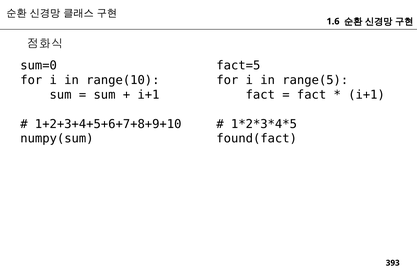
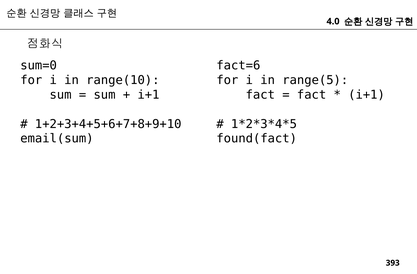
1.6: 1.6 -> 4.0 (333, 21)
fact=5: fact=5 -> fact=6 (238, 66)
numpy(sum: numpy(sum -> email(sum (57, 139)
